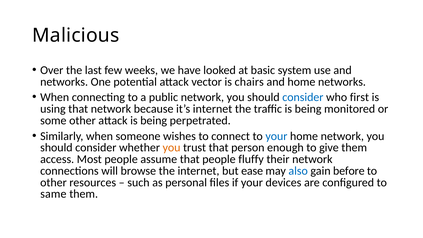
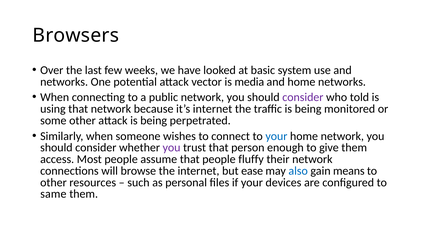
Malicious: Malicious -> Browsers (76, 36)
chairs: chairs -> media (249, 82)
consider colour: blue -> purple (303, 97)
first: first -> told (359, 97)
you colour: orange -> purple (172, 148)
before: before -> means (349, 171)
